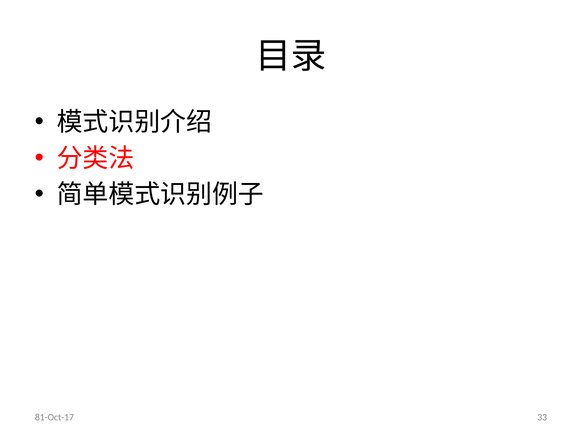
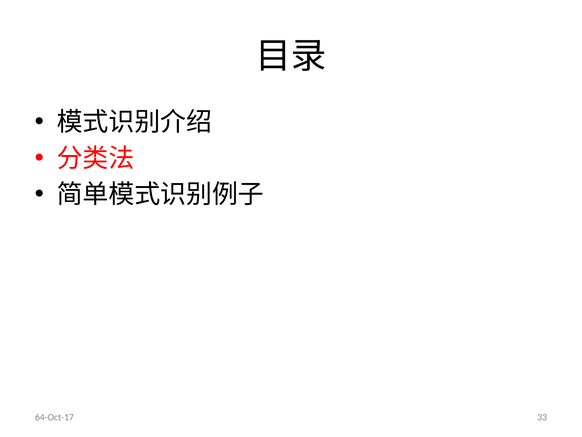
81-Oct-17: 81-Oct-17 -> 64-Oct-17 (54, 417)
